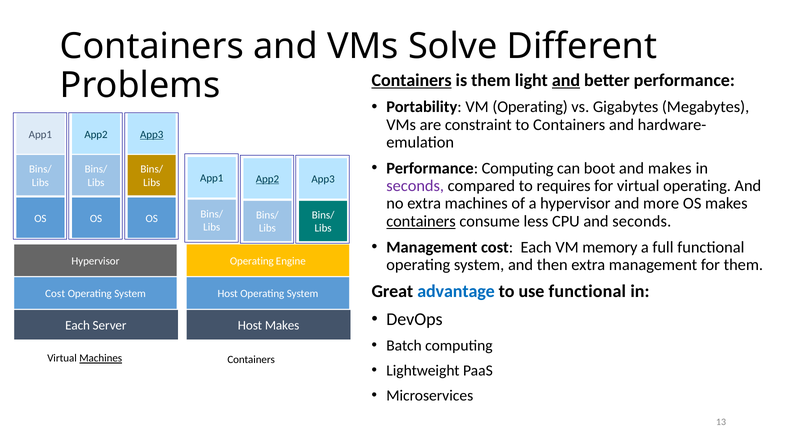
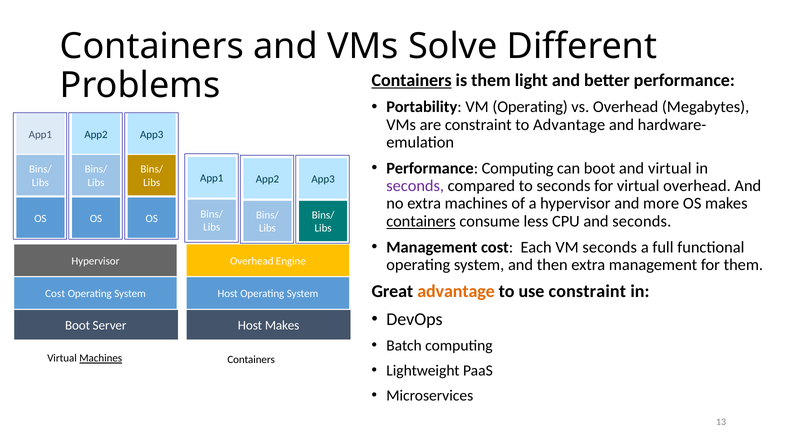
and underline: present -> none (566, 80)
vs Gigabytes: Gigabytes -> Overhead (626, 107)
to Containers: Containers -> Advantage (569, 125)
App3 underline: present -> none (152, 134)
and makes: makes -> virtual (670, 168)
App2 underline: present -> none (267, 179)
to requires: requires -> seconds (563, 186)
virtual operating: operating -> overhead (697, 186)
VM memory: memory -> seconds (610, 247)
Operating: Operating -> Overhead (252, 261)
advantage colour: blue -> orange (456, 292)
use functional: functional -> constraint (587, 292)
Each: Each -> Boot (78, 326)
